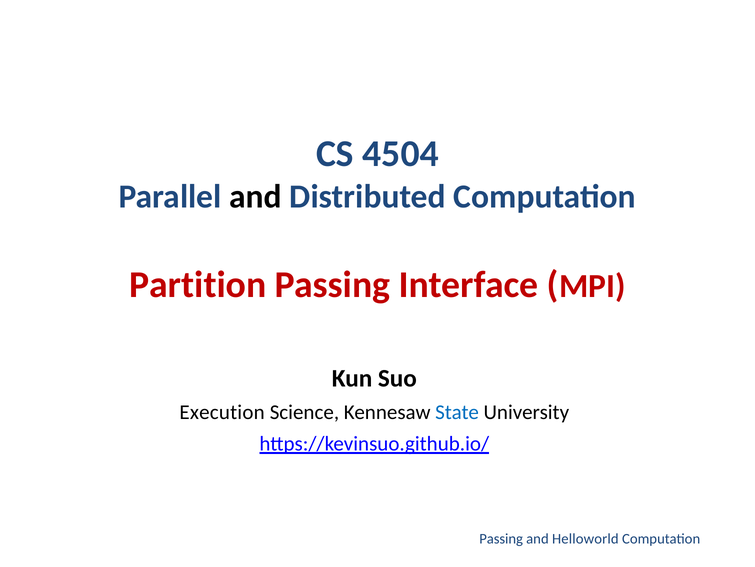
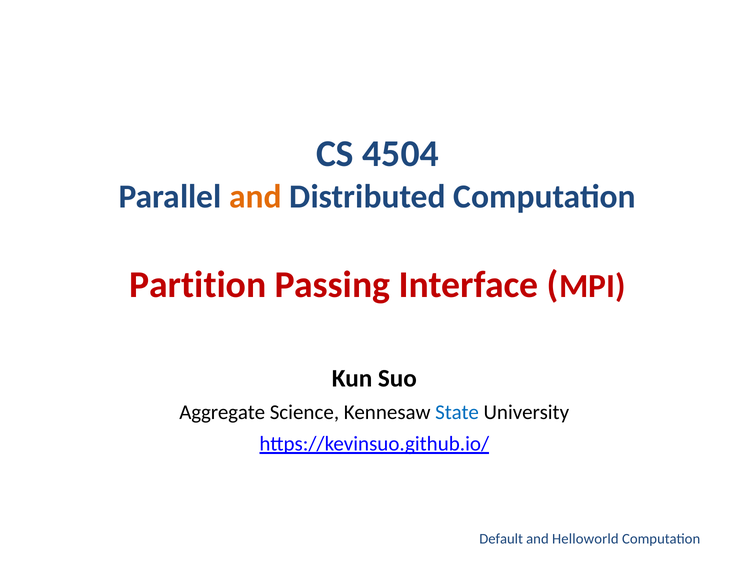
and colour: black -> orange (256, 196)
Execution: Execution -> Aggregate (222, 412)
Passing: Passing -> Default (501, 538)
